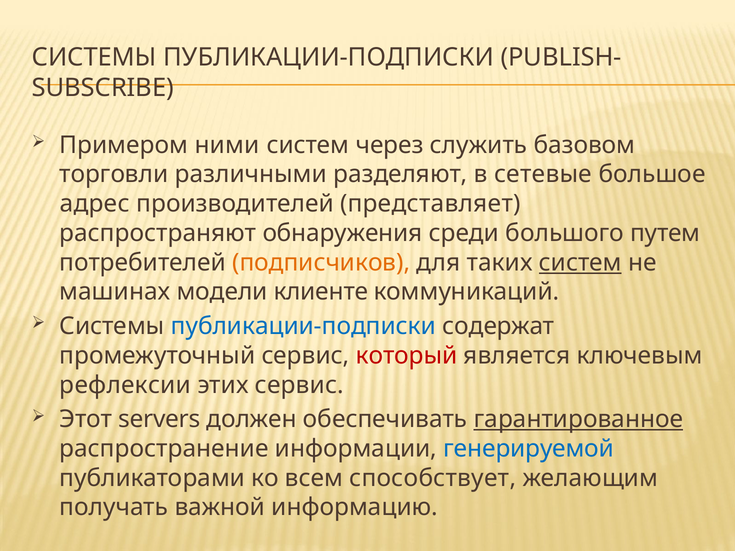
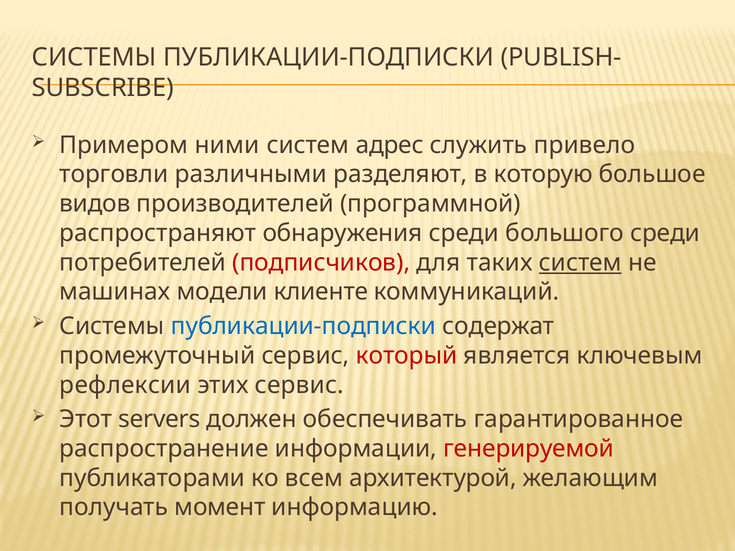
через: через -> адрес (390, 145)
базовом: базовом -> привело (584, 145)
сетевые: сетевые -> которую (543, 174)
адрес: адрес -> видов (95, 204)
представляет: представляет -> программной (430, 204)
большого путем: путем -> среди (665, 233)
подписчиков colour: orange -> red (321, 263)
гарантированное underline: present -> none (578, 419)
генерируемой colour: blue -> red (529, 449)
способствует: способствует -> архитектурой (433, 478)
важной: важной -> момент (220, 508)
